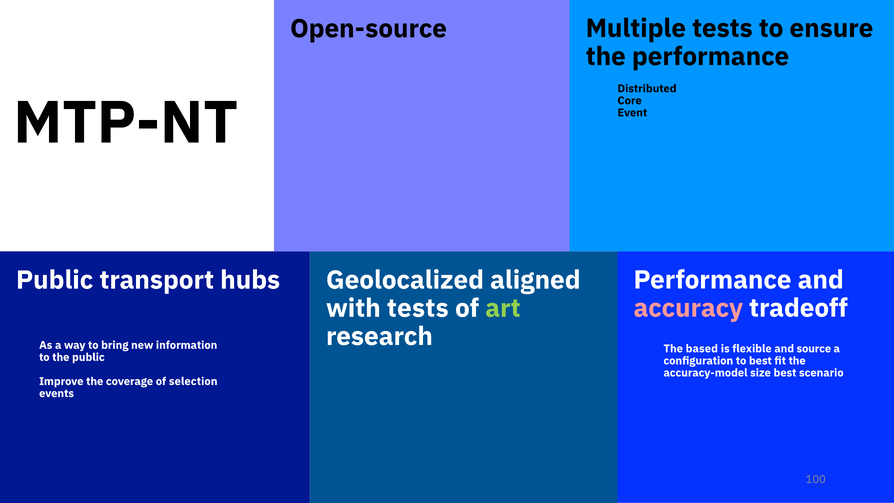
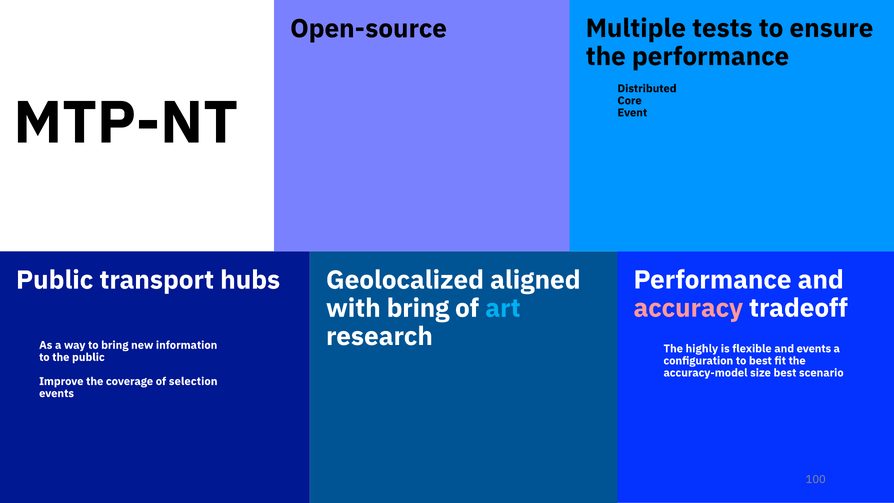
with tests: tests -> bring (418, 308)
art colour: light green -> light blue (503, 308)
based: based -> highly (702, 349)
and source: source -> events (814, 349)
